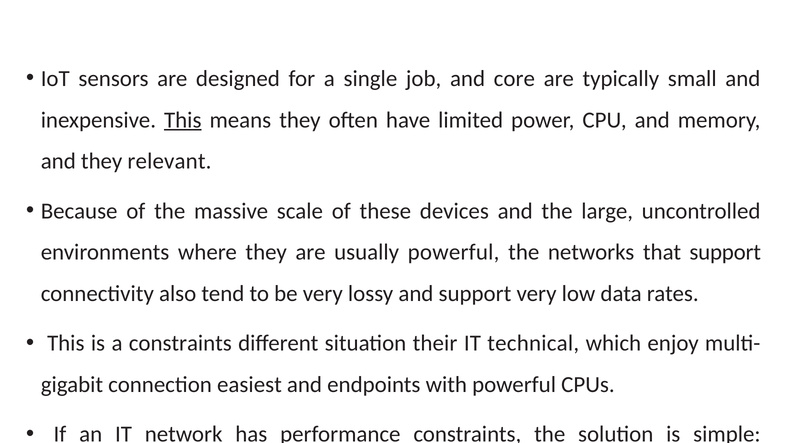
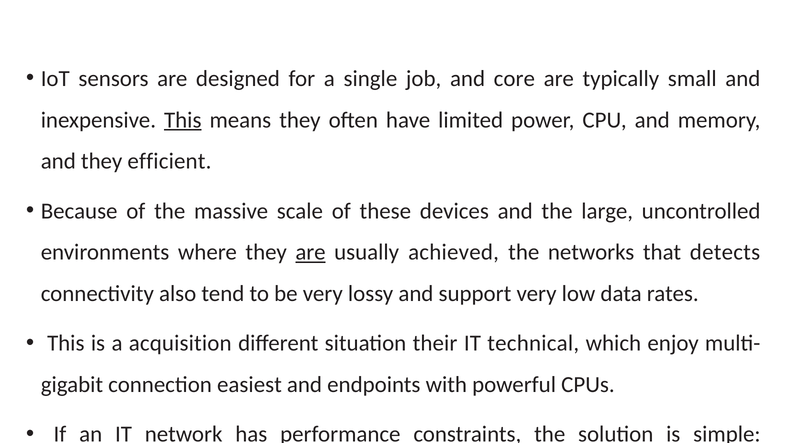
relevant: relevant -> efficient (169, 161)
are underline: none -> present (311, 252)
usually powerful: powerful -> achieved (454, 252)
that support: support -> detects (725, 252)
a constraints: constraints -> acquisition (180, 343)
